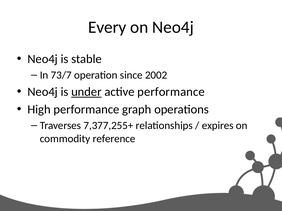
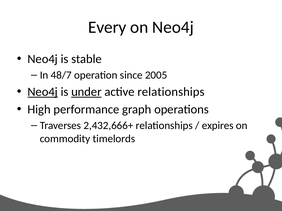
73/7: 73/7 -> 48/7 (61, 75)
2002: 2002 -> 2005 (156, 75)
Neo4j underline: none -> present (43, 92)
active performance: performance -> relationships (171, 92)
7,377,255+: 7,377,255+ -> 2,432,666+ (108, 126)
reference: reference -> timelords (114, 139)
